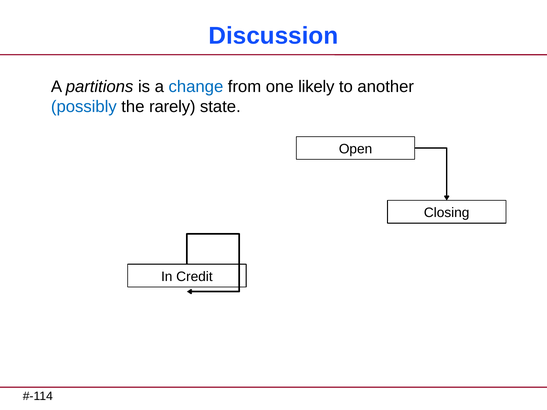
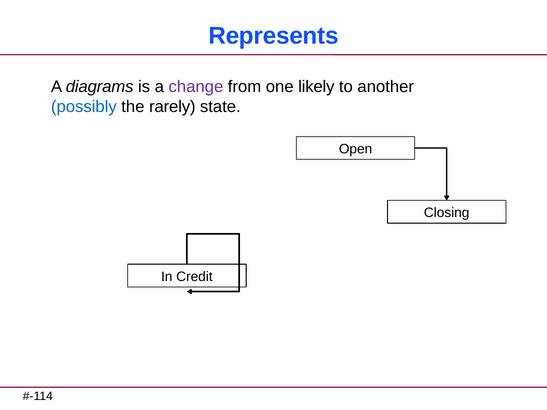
Discussion: Discussion -> Represents (273, 36)
partitions: partitions -> diagrams (100, 87)
change colour: blue -> purple (196, 87)
